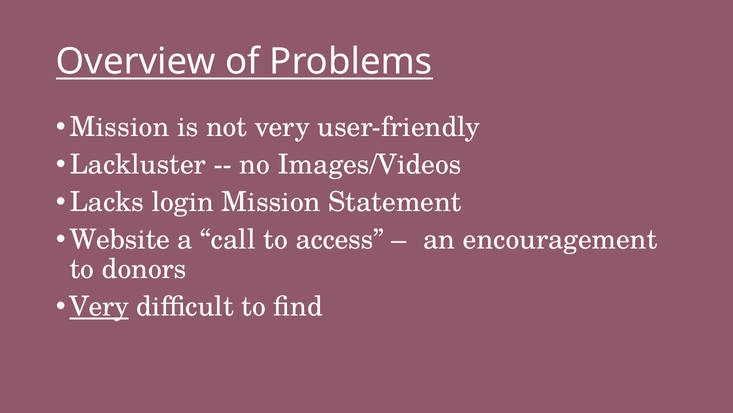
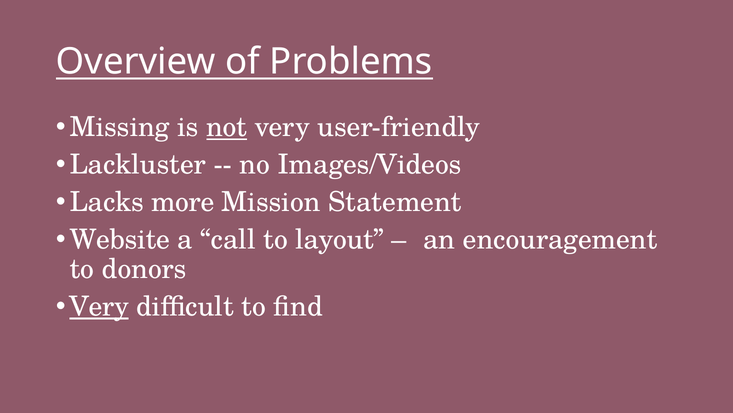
Mission: Mission -> Missing (120, 127)
not underline: none -> present (227, 127)
login: login -> more (183, 202)
access: access -> layout (340, 239)
